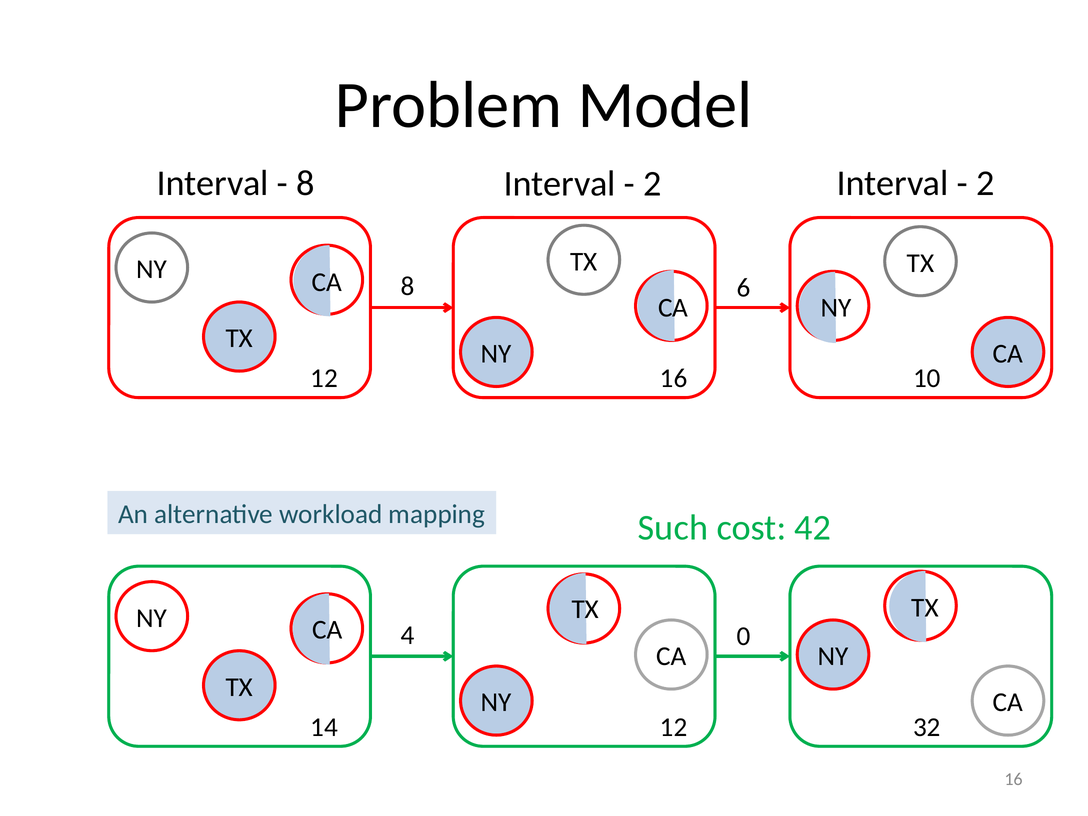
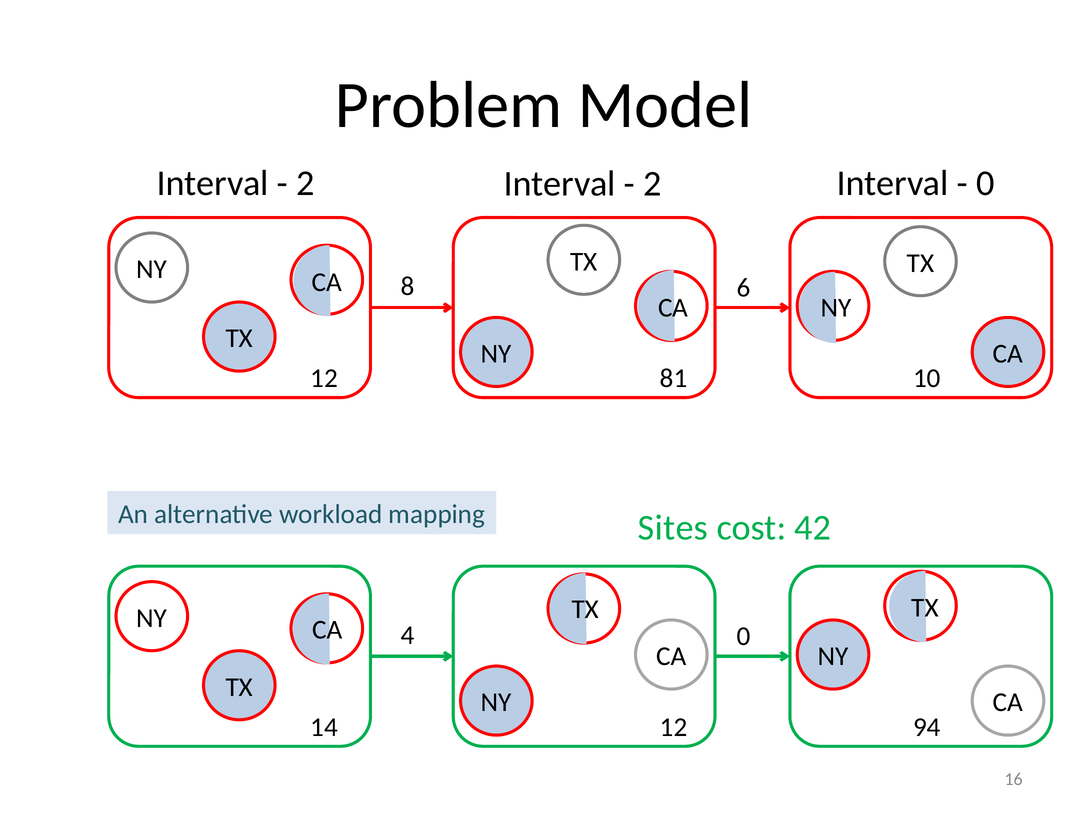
8: 8 -> 2 (305, 183)
2: 2 -> 0 (985, 183)
12 16: 16 -> 81 (674, 379)
Such: Such -> Sites (673, 528)
32: 32 -> 94 (927, 727)
